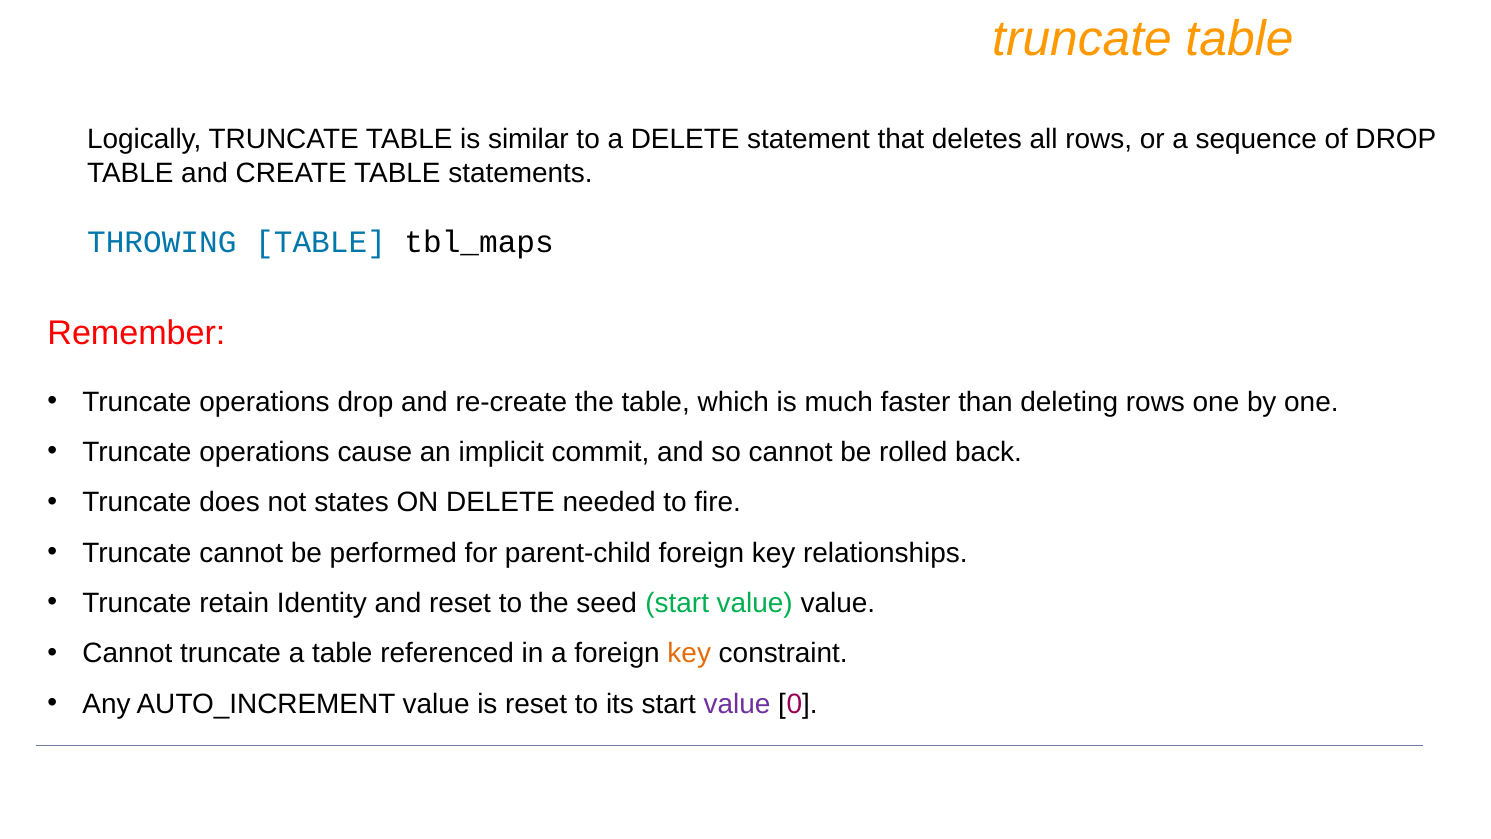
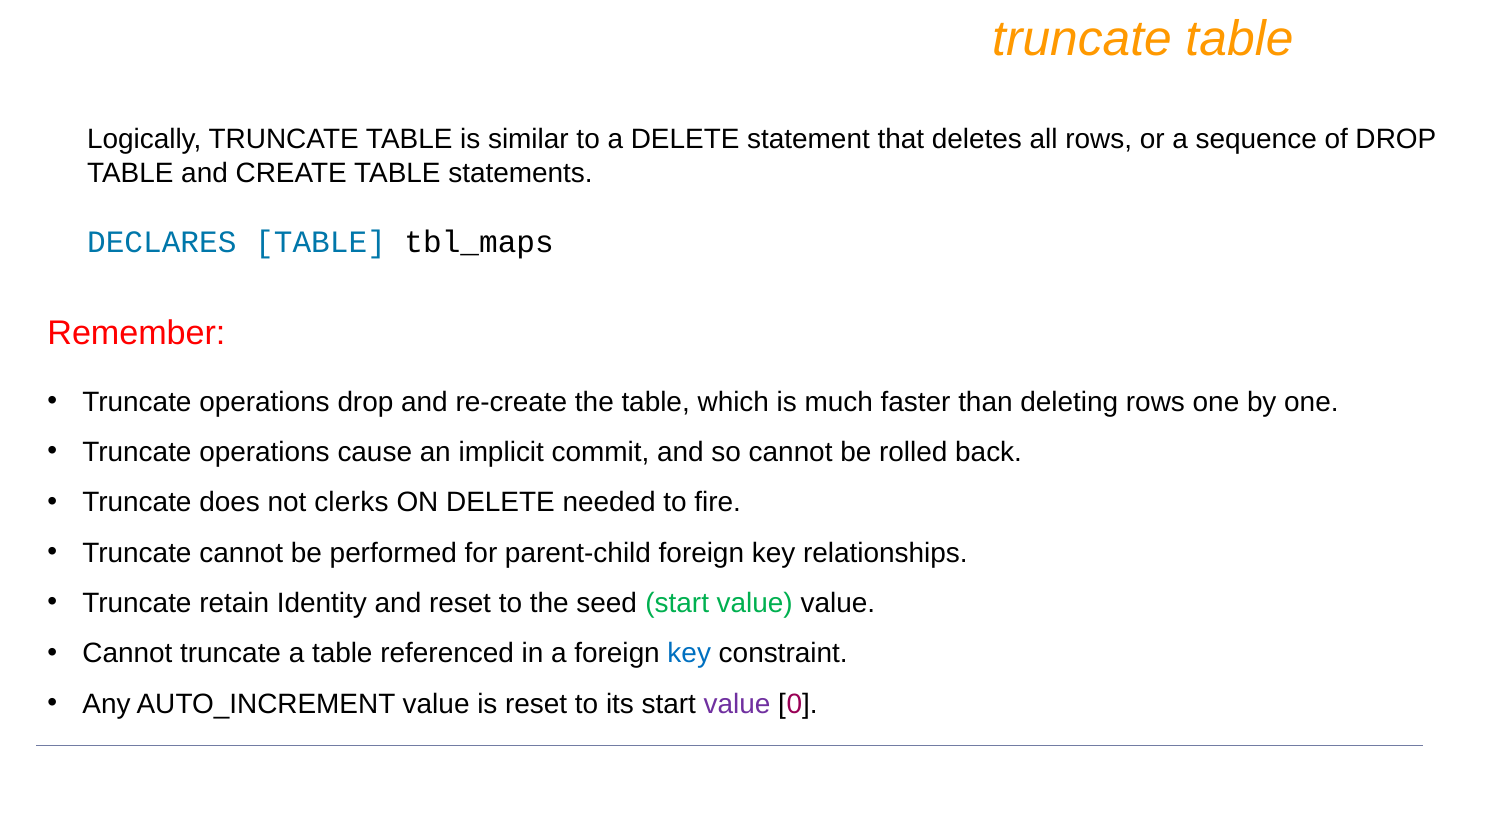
THROWING: THROWING -> DECLARES (162, 242)
states: states -> clerks (351, 502)
key colour: orange -> blue (689, 653)
